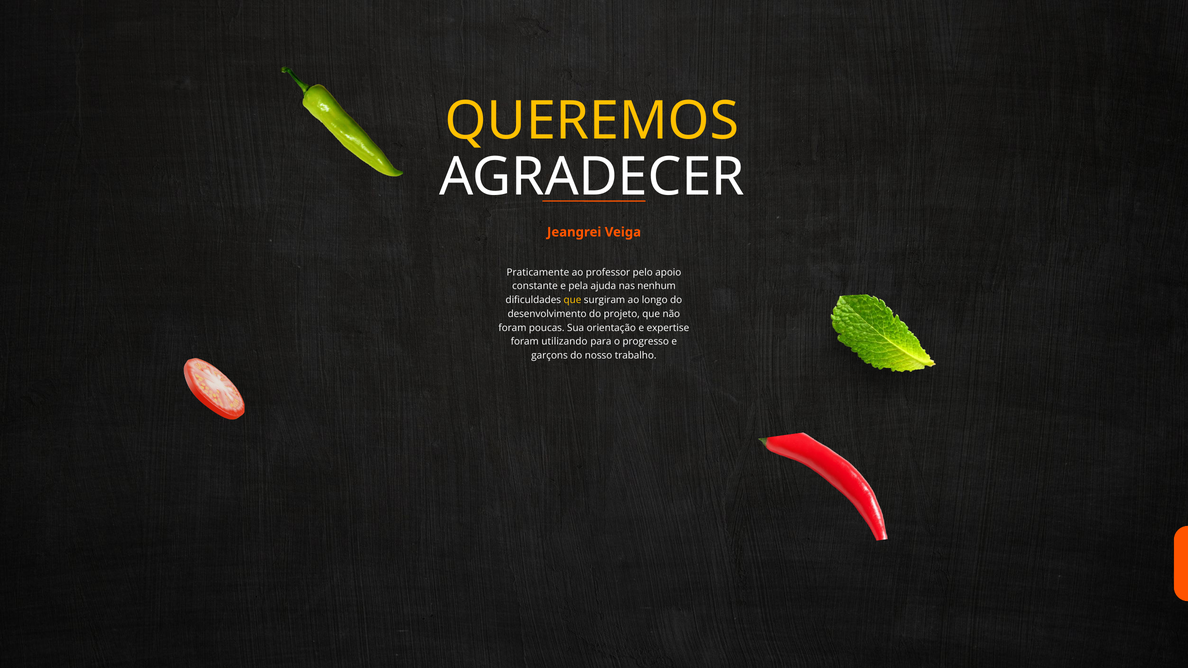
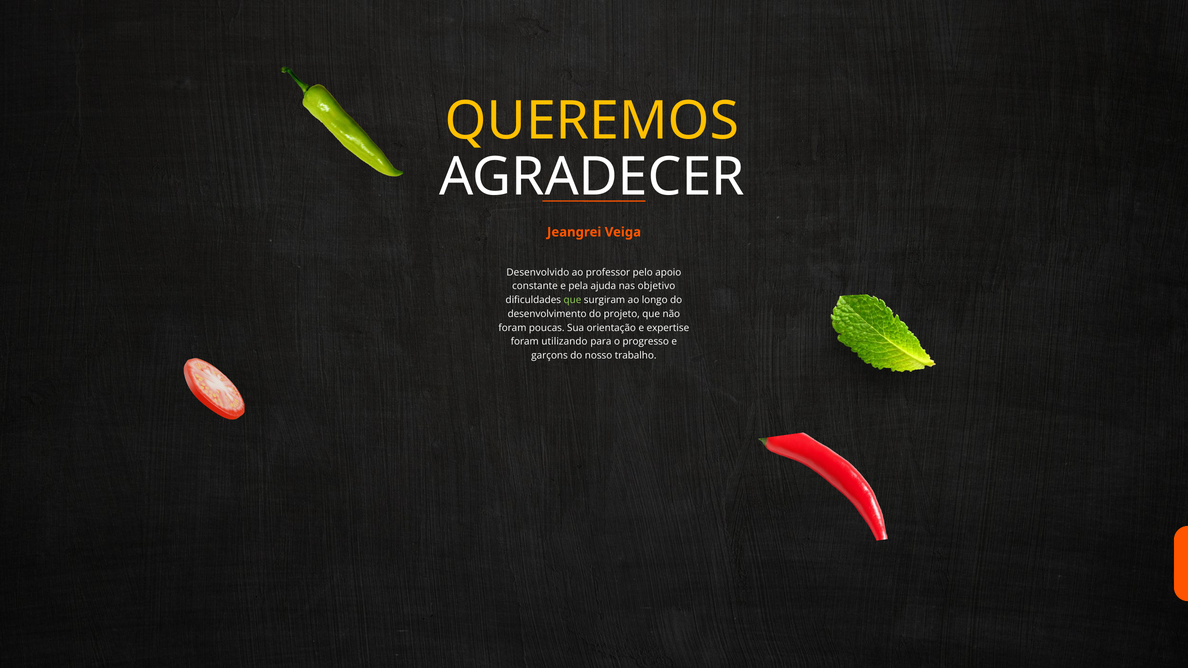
Praticamente: Praticamente -> Desenvolvido (538, 272)
nenhum: nenhum -> objetivo (656, 286)
que colour: yellow -> light green (572, 300)
